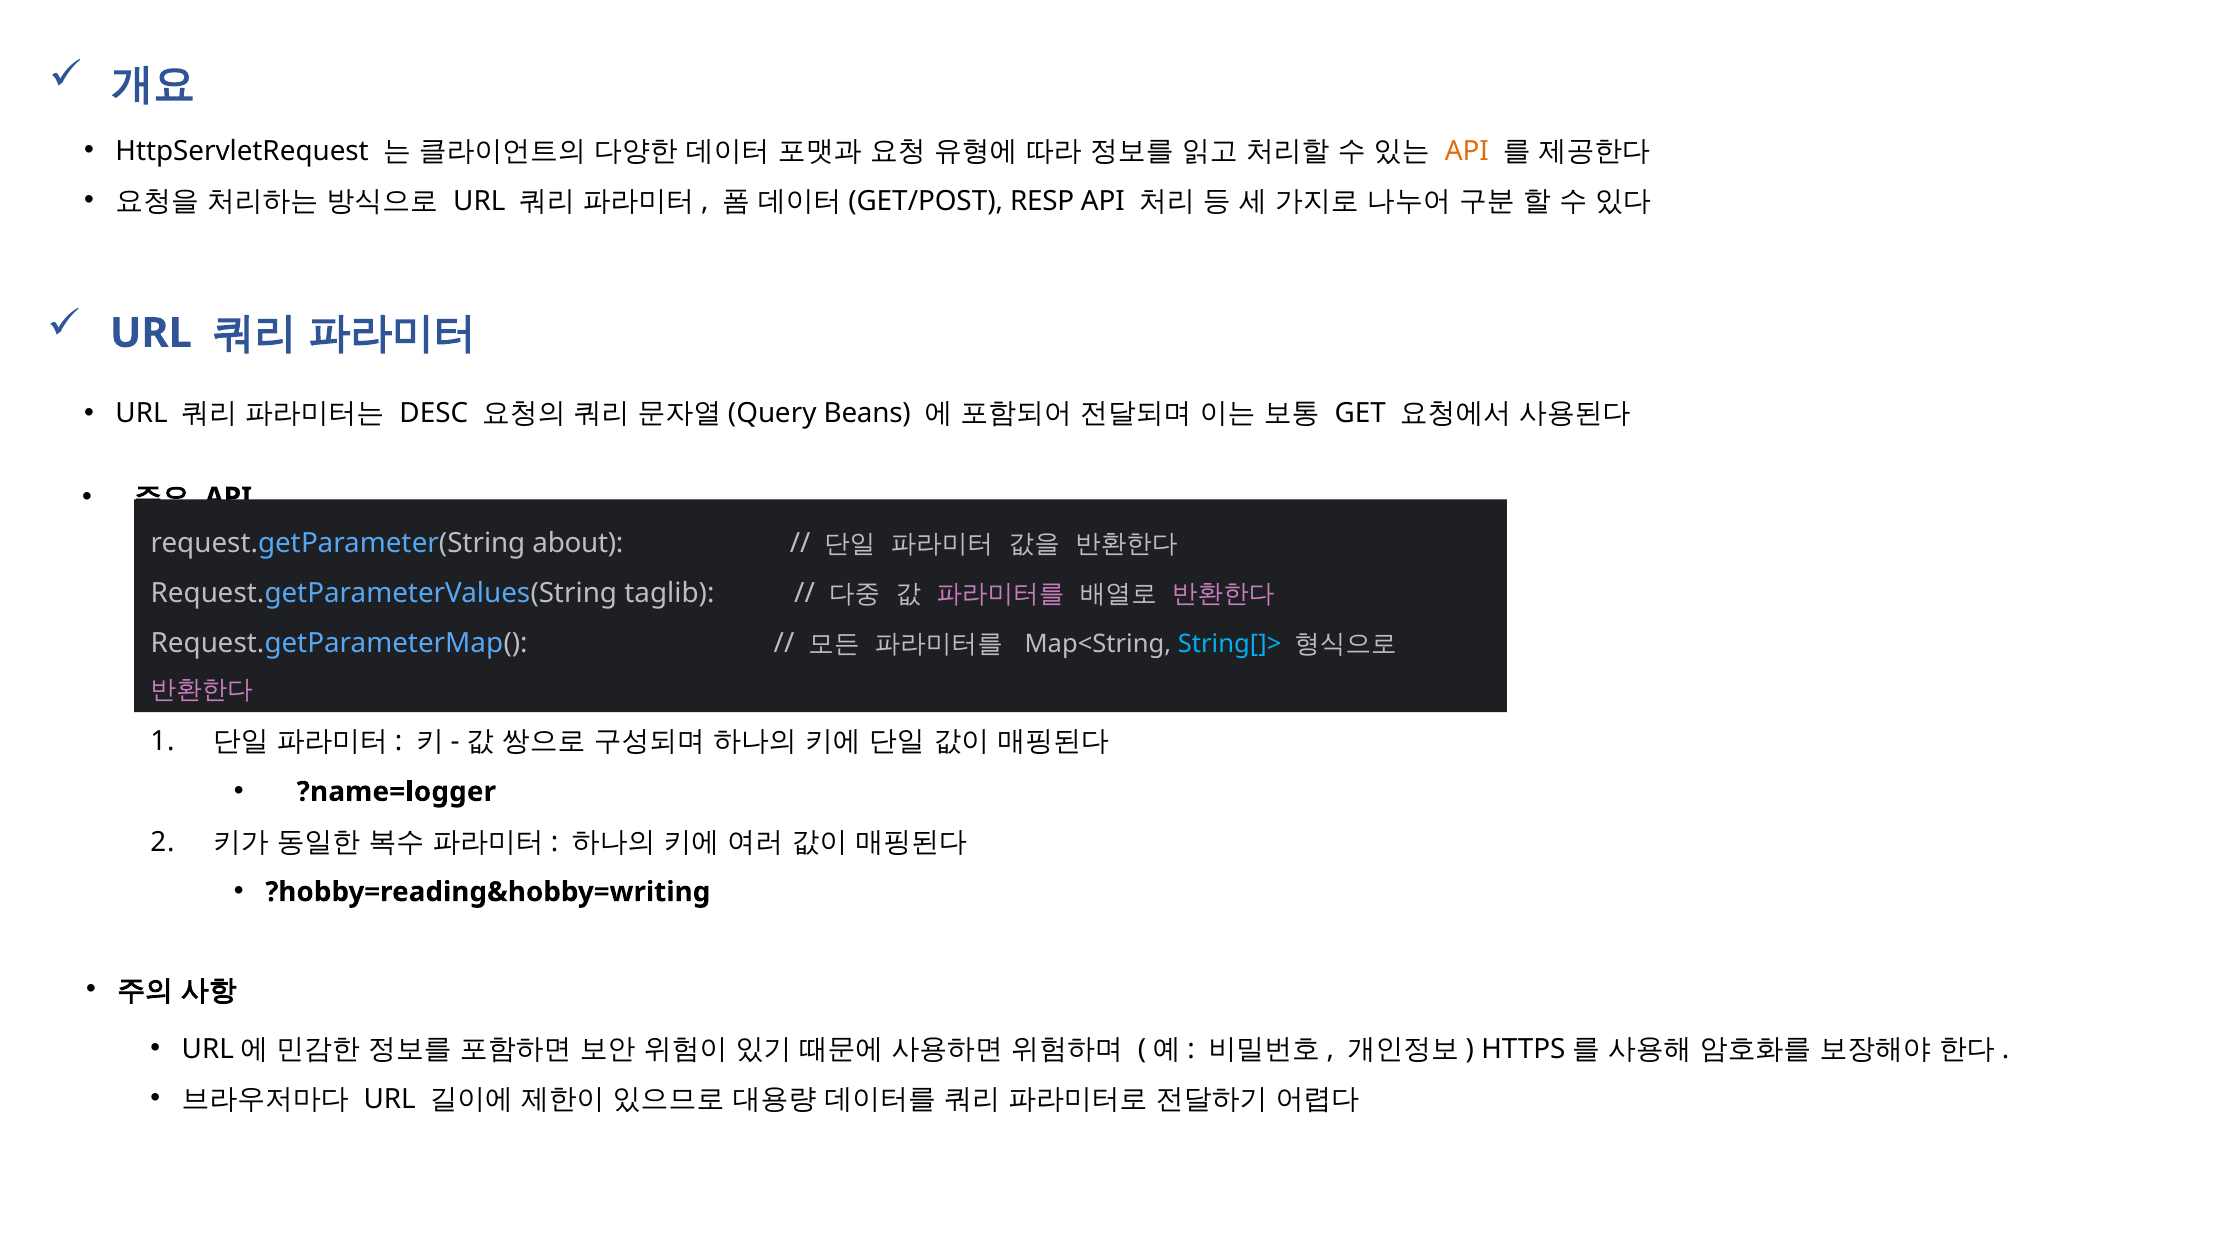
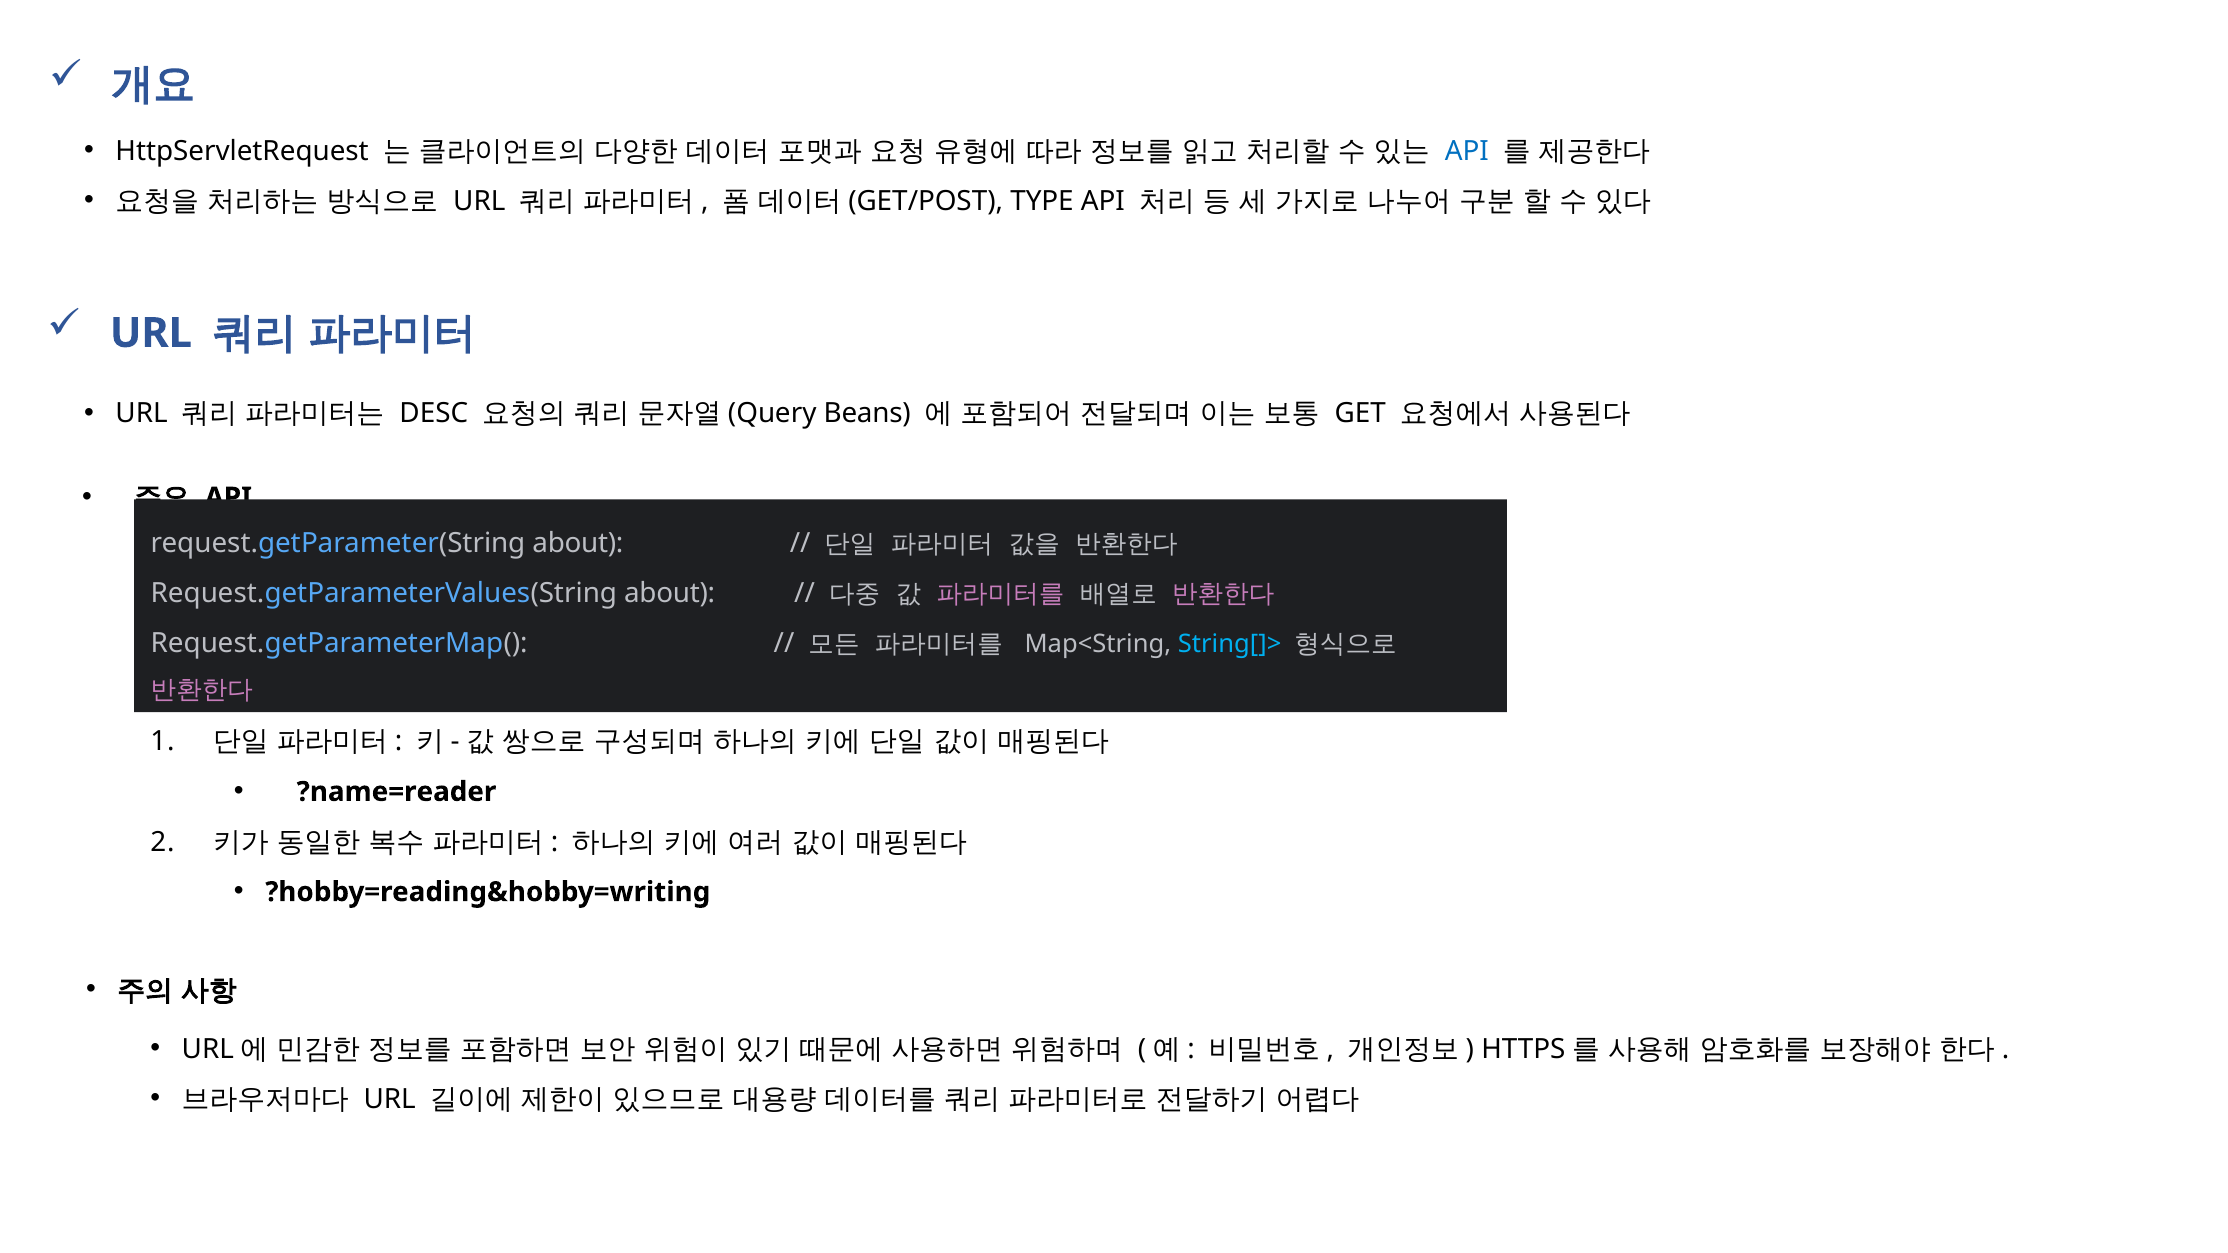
API colour: orange -> blue (1467, 151)
RESP: RESP -> TYPE (1042, 201)
Request.getParameterValues(String taglib: taglib -> about (670, 593)
?name=logger: ?name=logger -> ?name=reader (396, 792)
